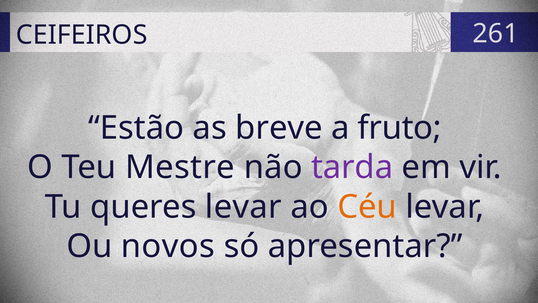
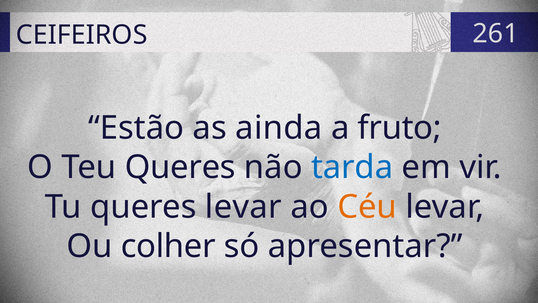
breve: breve -> ainda (279, 128)
Teu Mestre: Mestre -> Queres (180, 167)
tarda colour: purple -> blue (352, 167)
novos: novos -> colher (168, 246)
